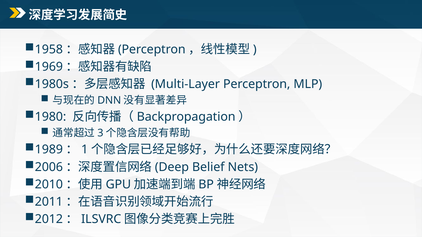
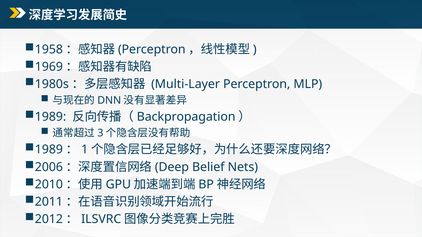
1980: 1980 -> 1989 (51, 117)
